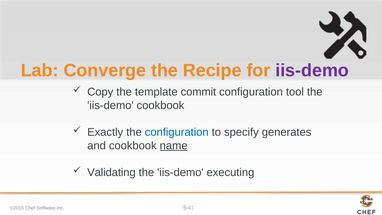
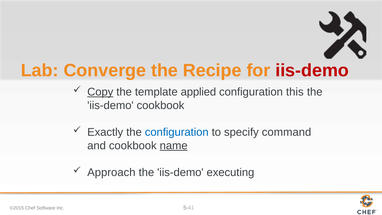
iis-demo colour: purple -> red (312, 70)
Copy underline: none -> present (100, 92)
commit: commit -> applied (198, 92)
tool: tool -> this (295, 92)
generates: generates -> command (287, 132)
Validating: Validating -> Approach (111, 172)
